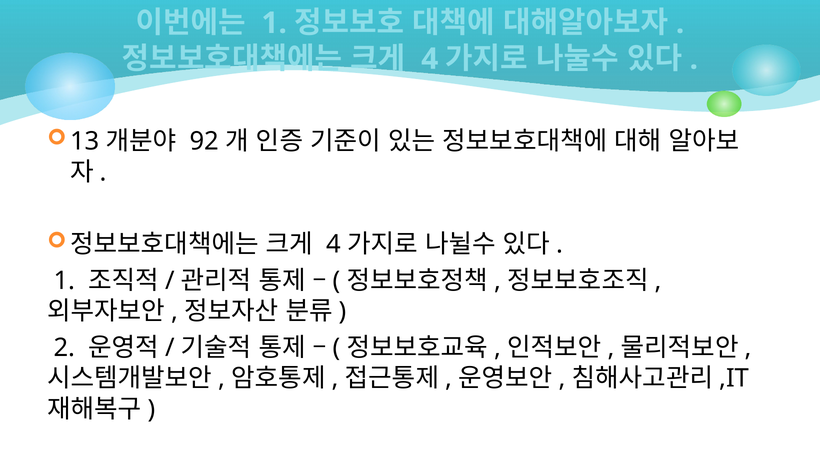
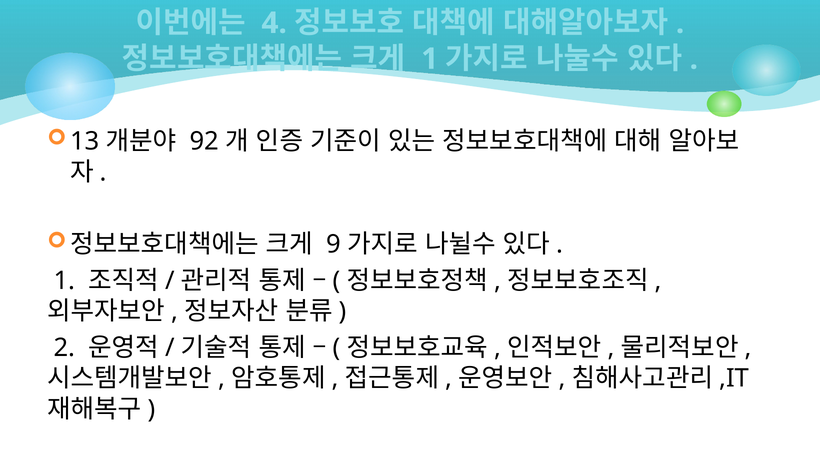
1: 1 -> 4 (274, 23)
4: 4 -> 1 (430, 59)
4: 4 -> 9 (334, 245)
